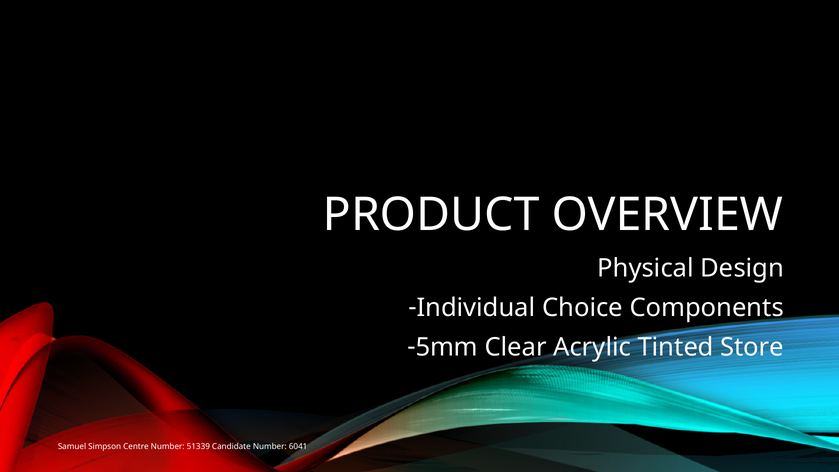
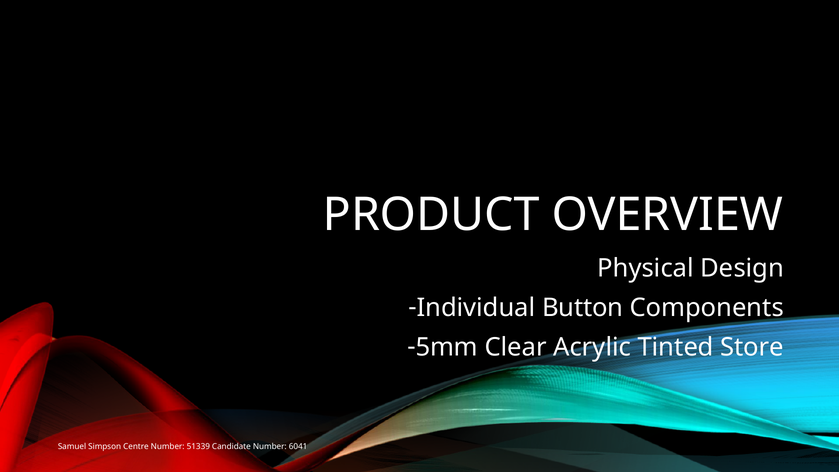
Choice: Choice -> Button (583, 308)
